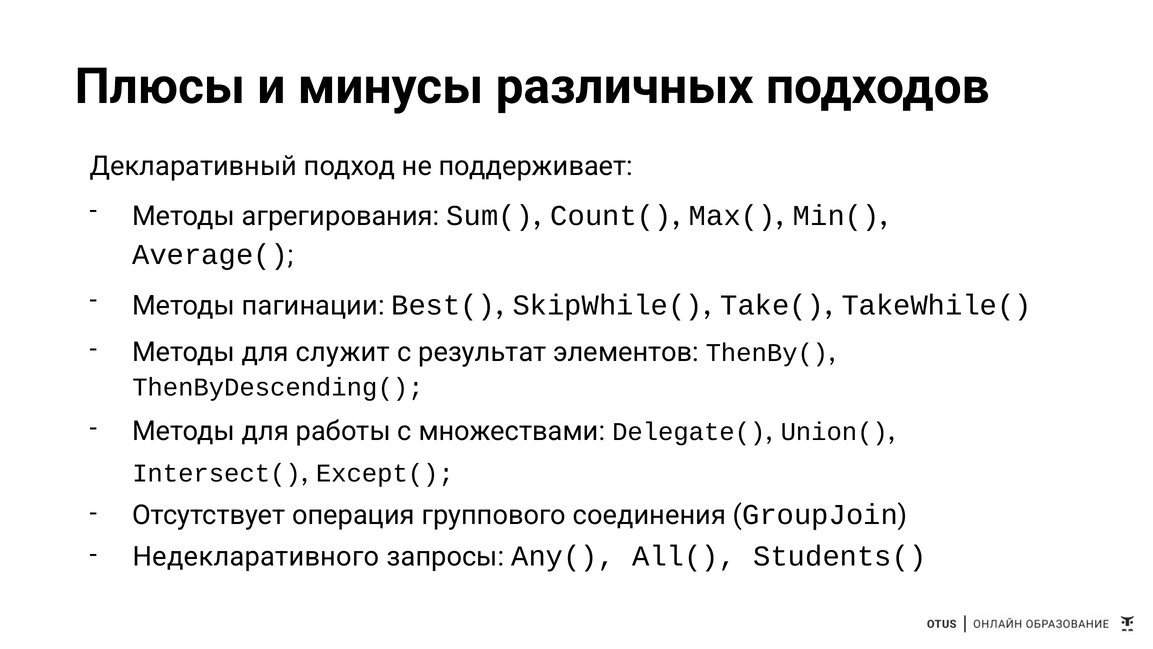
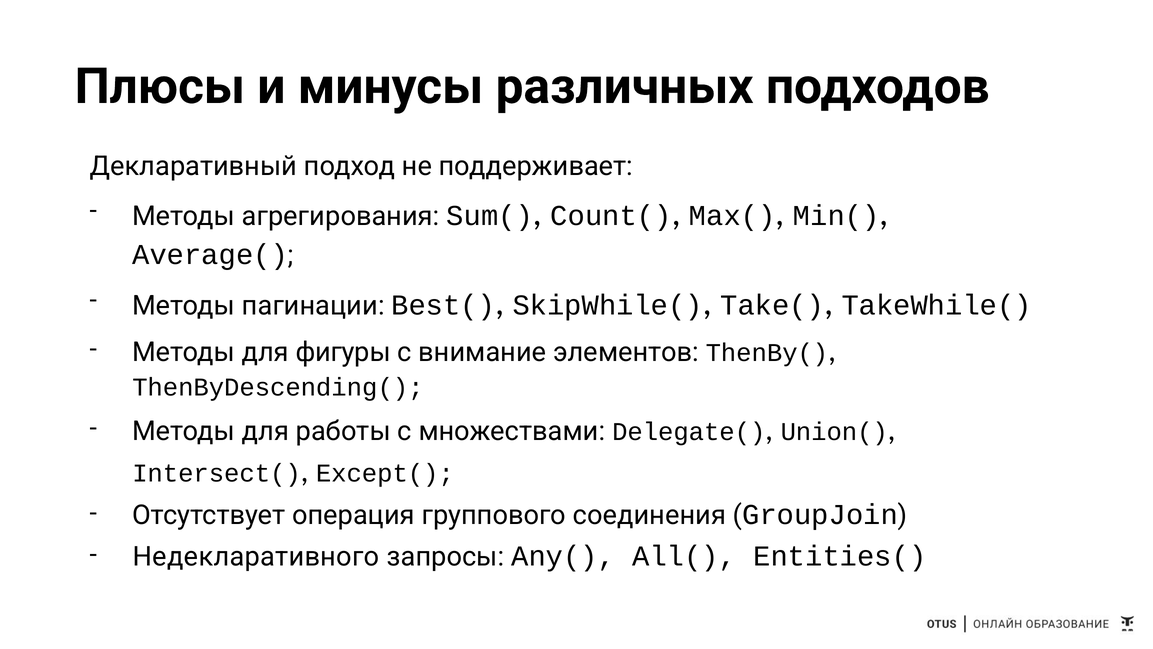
служит: служит -> фигуры (343, 352)
результат: результат -> внимание (482, 352)
Students(: Students( -> Entities( (840, 556)
